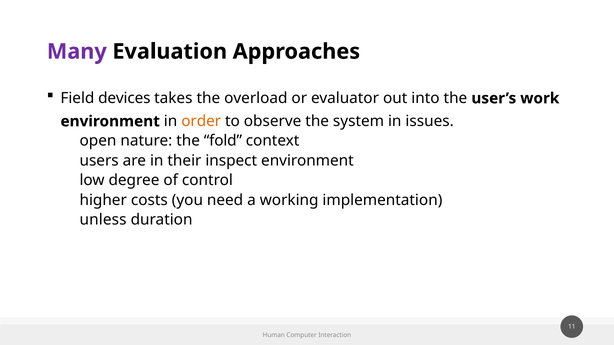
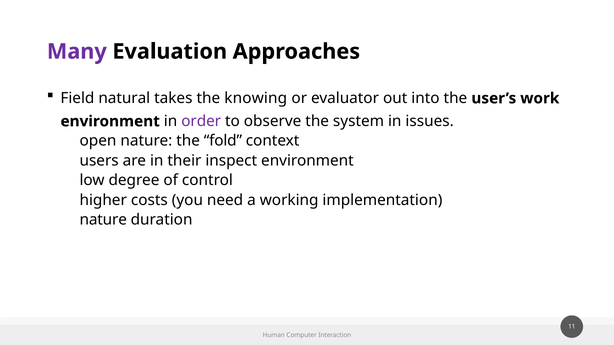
devices: devices -> natural (124, 98)
overload: overload -> knowing (256, 98)
order colour: orange -> purple (201, 121)
unless: unless -> nature (103, 220)
